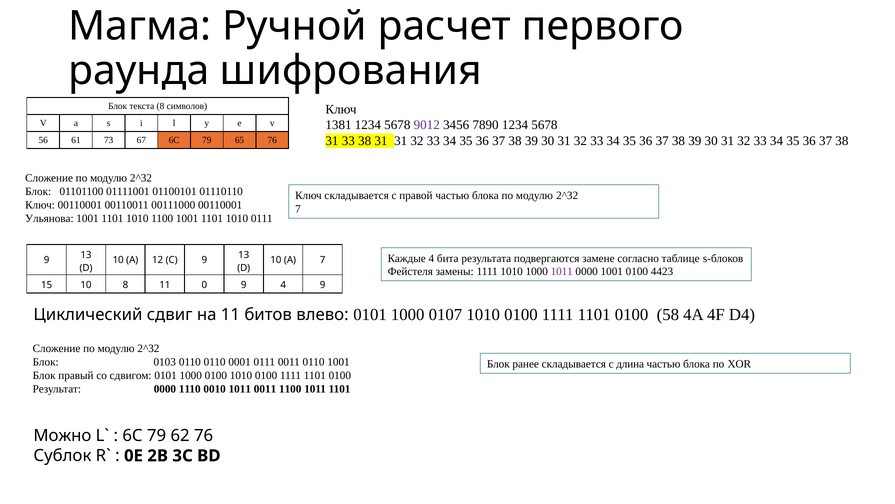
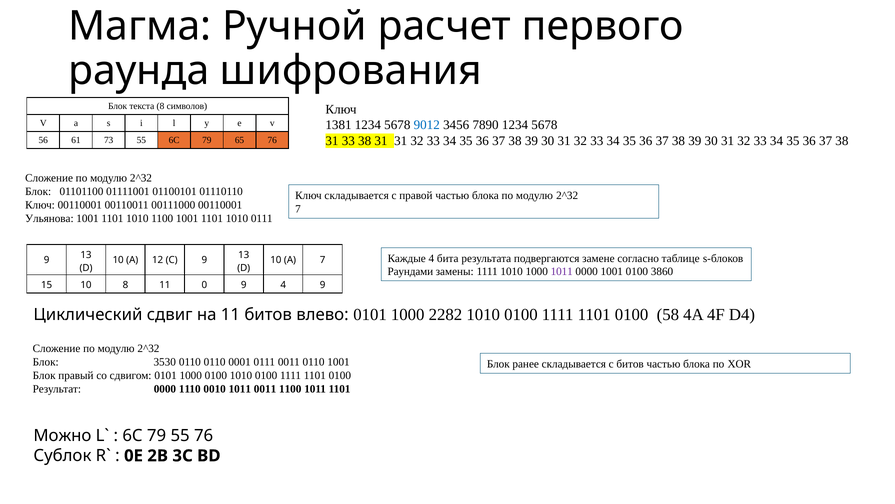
9012 colour: purple -> blue (427, 125)
73 67: 67 -> 55 (141, 140)
Фейстеля: Фейстеля -> Раундами (410, 271)
4423: 4423 -> 3860 (662, 271)
0107: 0107 -> 2282 (445, 314)
0103: 0103 -> 3530 (165, 362)
с длина: длина -> битов (630, 363)
79 62: 62 -> 55 (180, 435)
